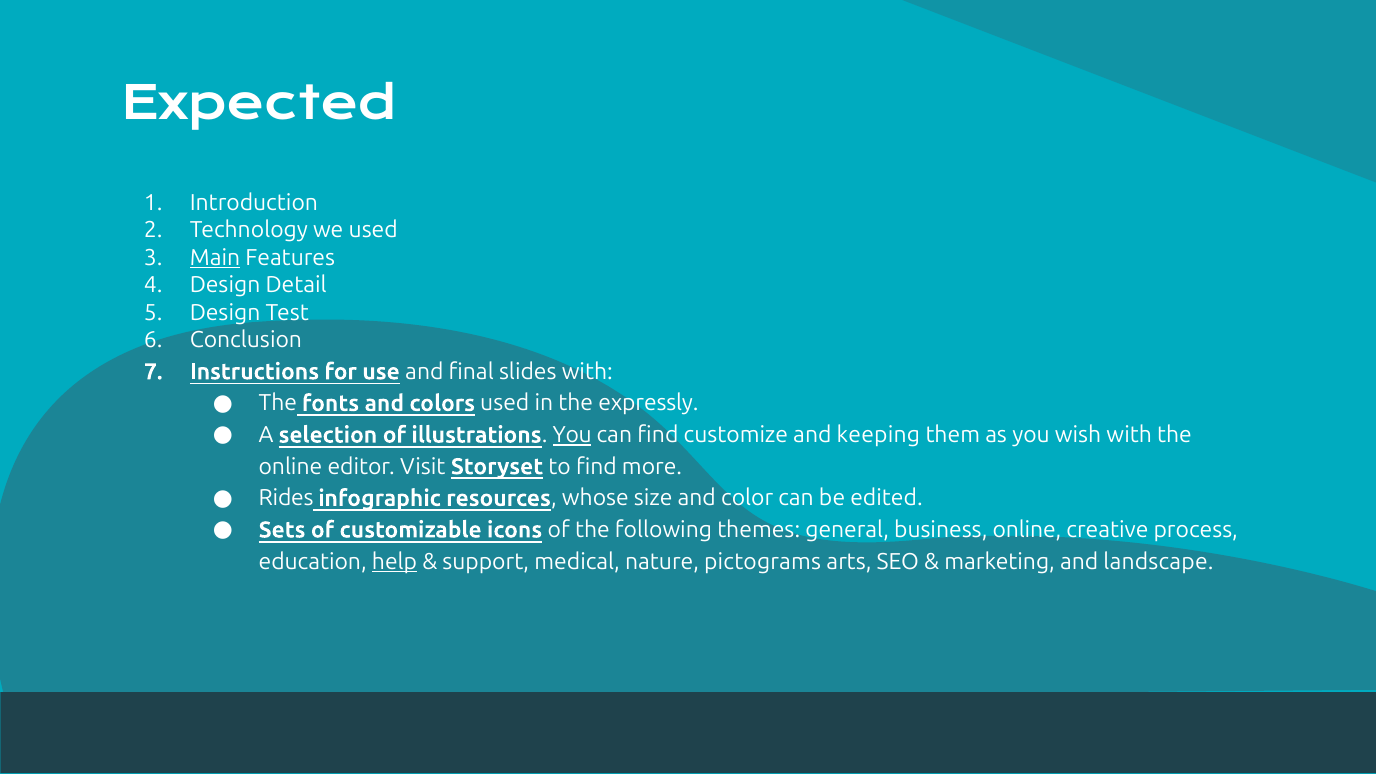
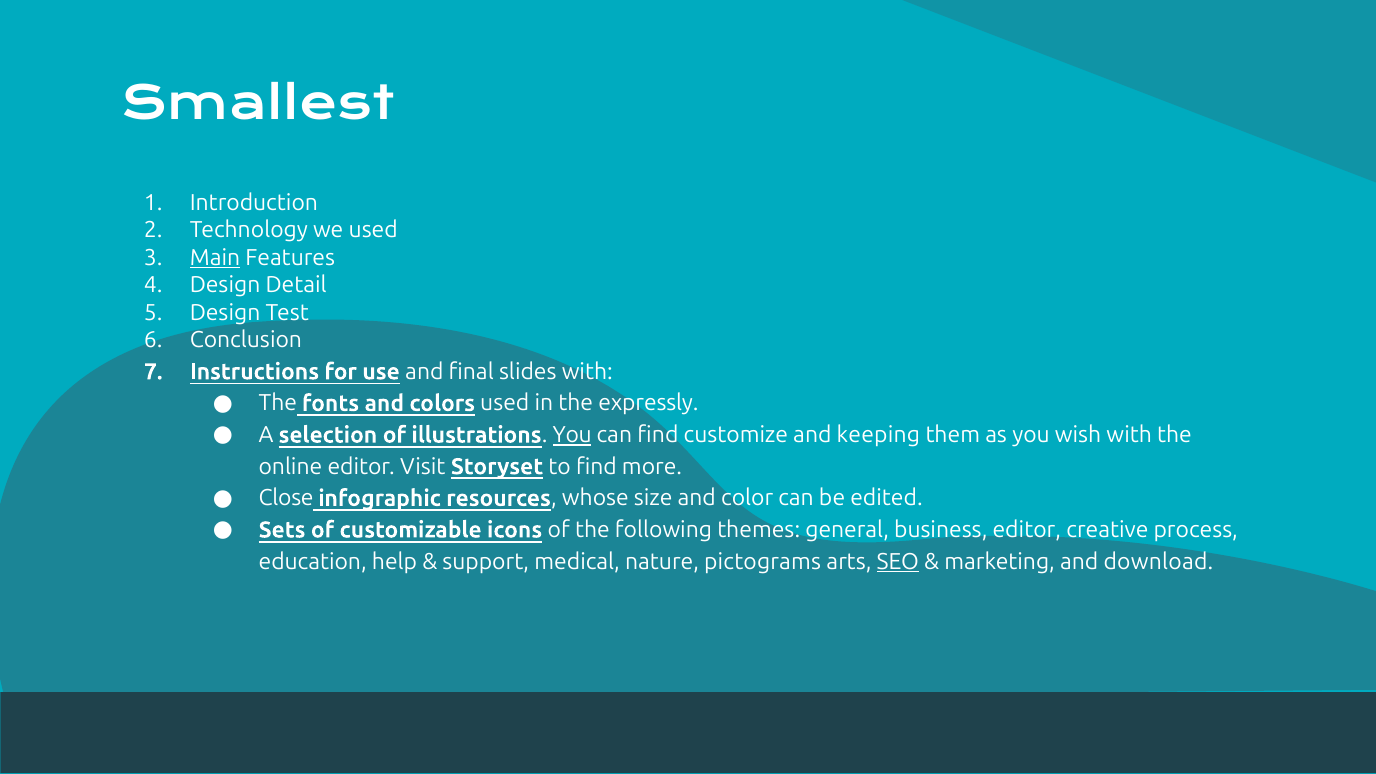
Expected: Expected -> Smallest (259, 105)
Rides: Rides -> Close (286, 498)
business online: online -> editor (1027, 530)
help underline: present -> none (395, 562)
SEO underline: none -> present (898, 562)
landscape: landscape -> download (1158, 562)
